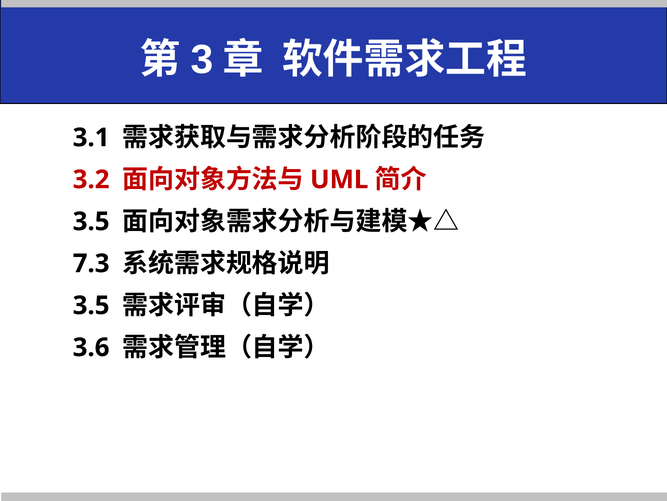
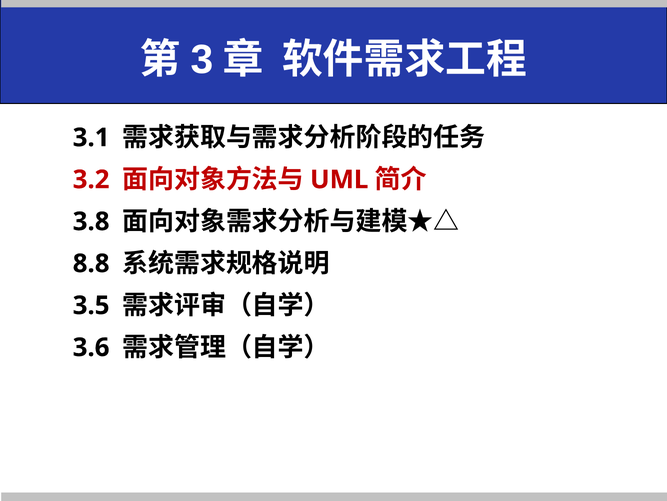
3.5: 3.5 -> 3.8 (91, 221)
7.3: 7.3 -> 8.8 (91, 263)
